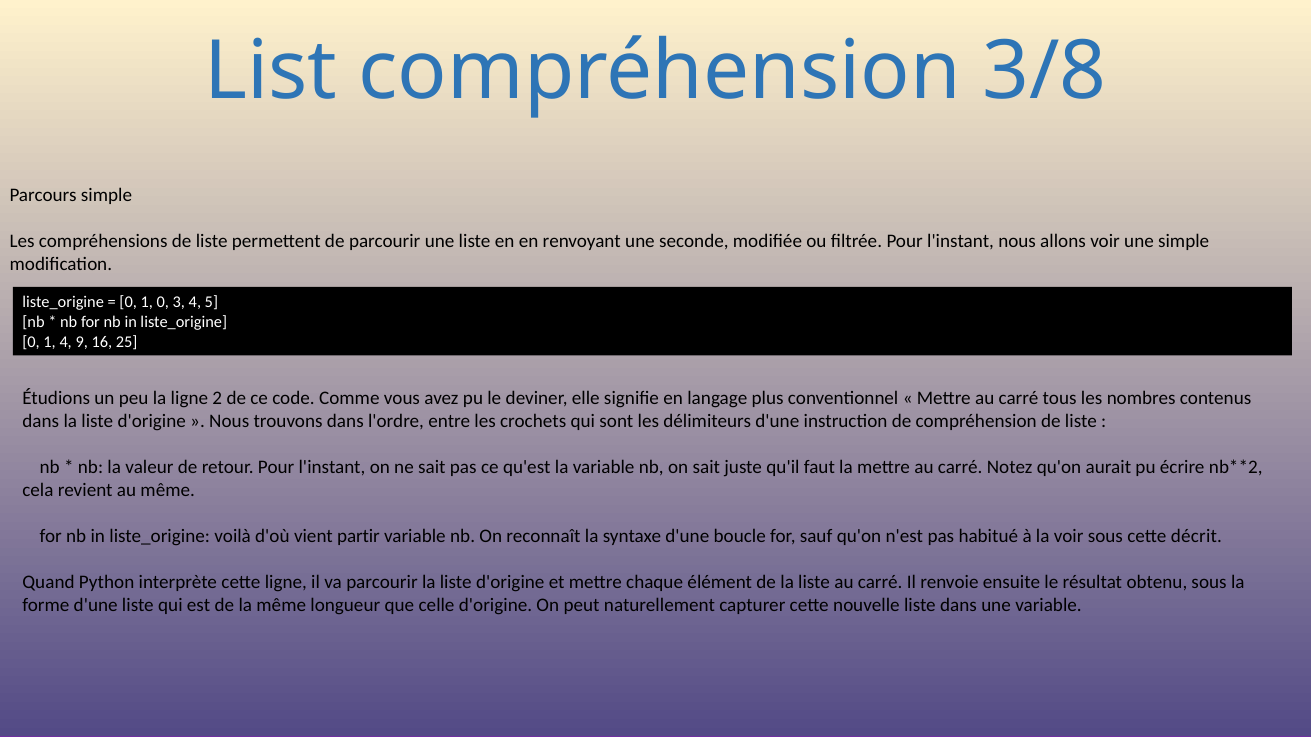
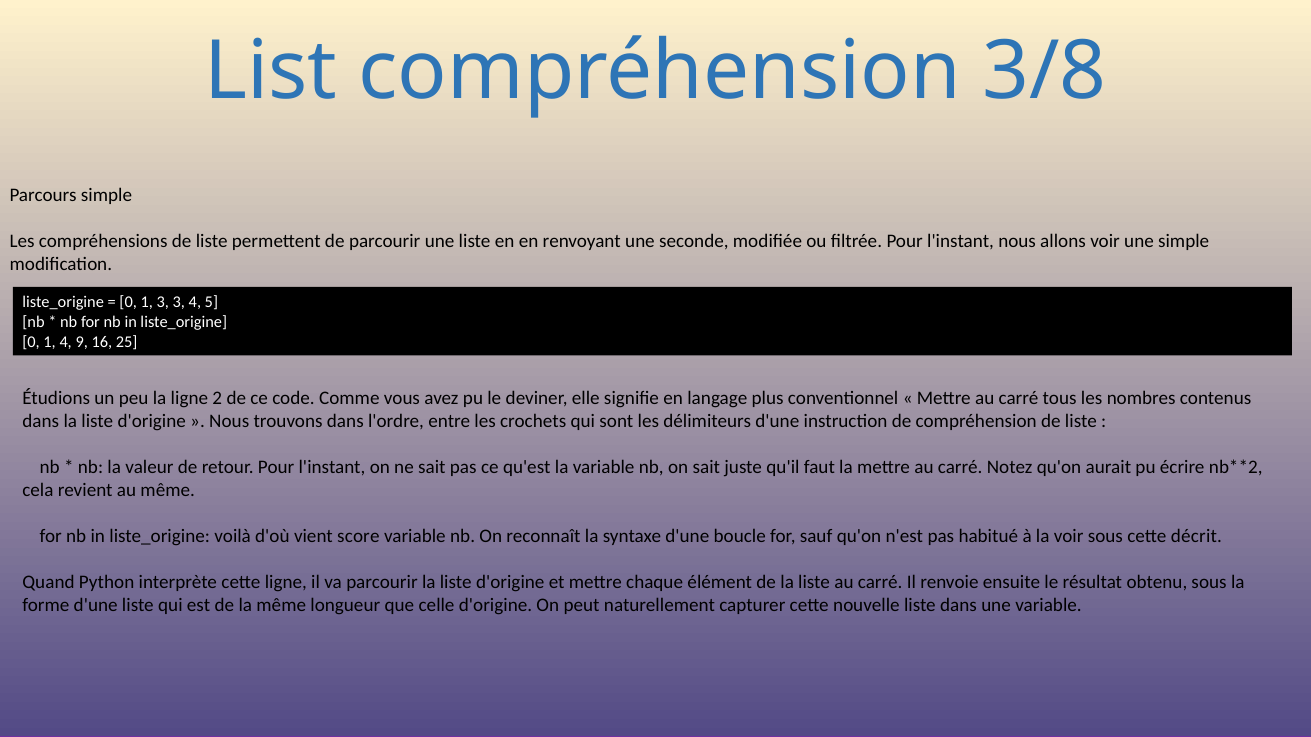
1 0: 0 -> 3 (163, 303)
partir: partir -> score (358, 536)
